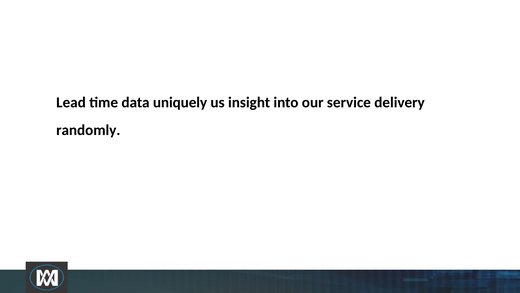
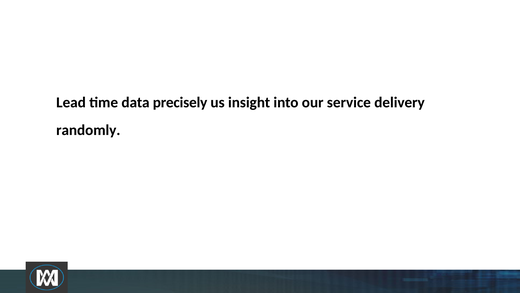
uniquely: uniquely -> precisely (180, 102)
